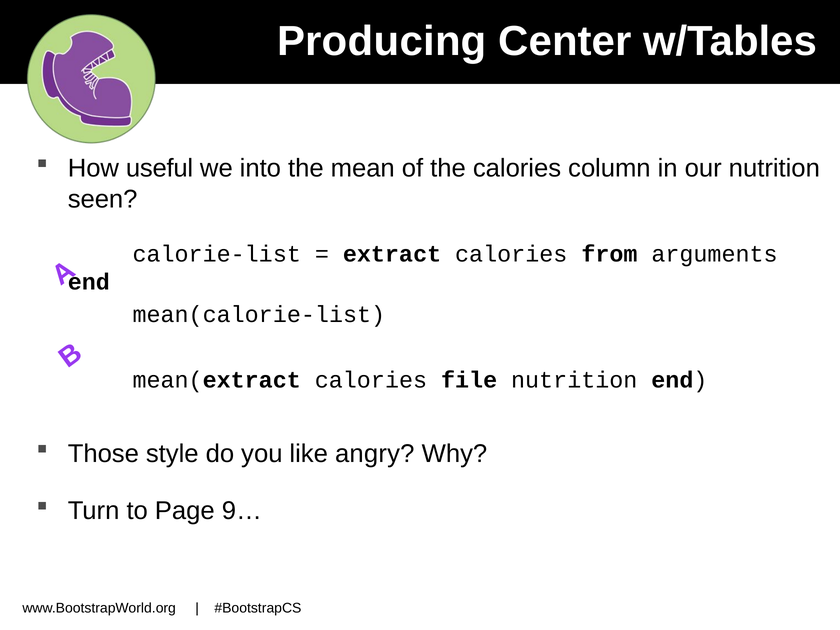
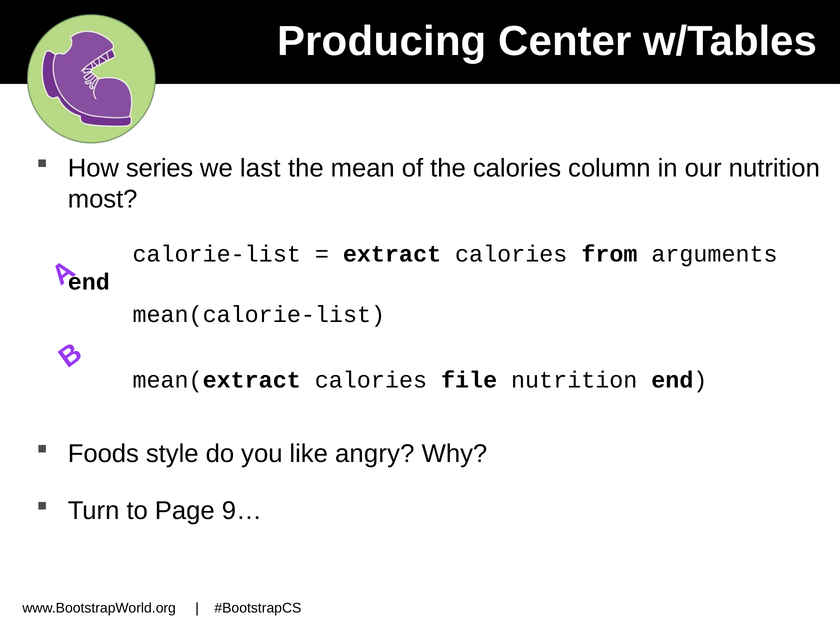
useful: useful -> series (160, 168)
into: into -> last (260, 168)
seen: seen -> most (103, 199)
Those: Those -> Foods (103, 454)
